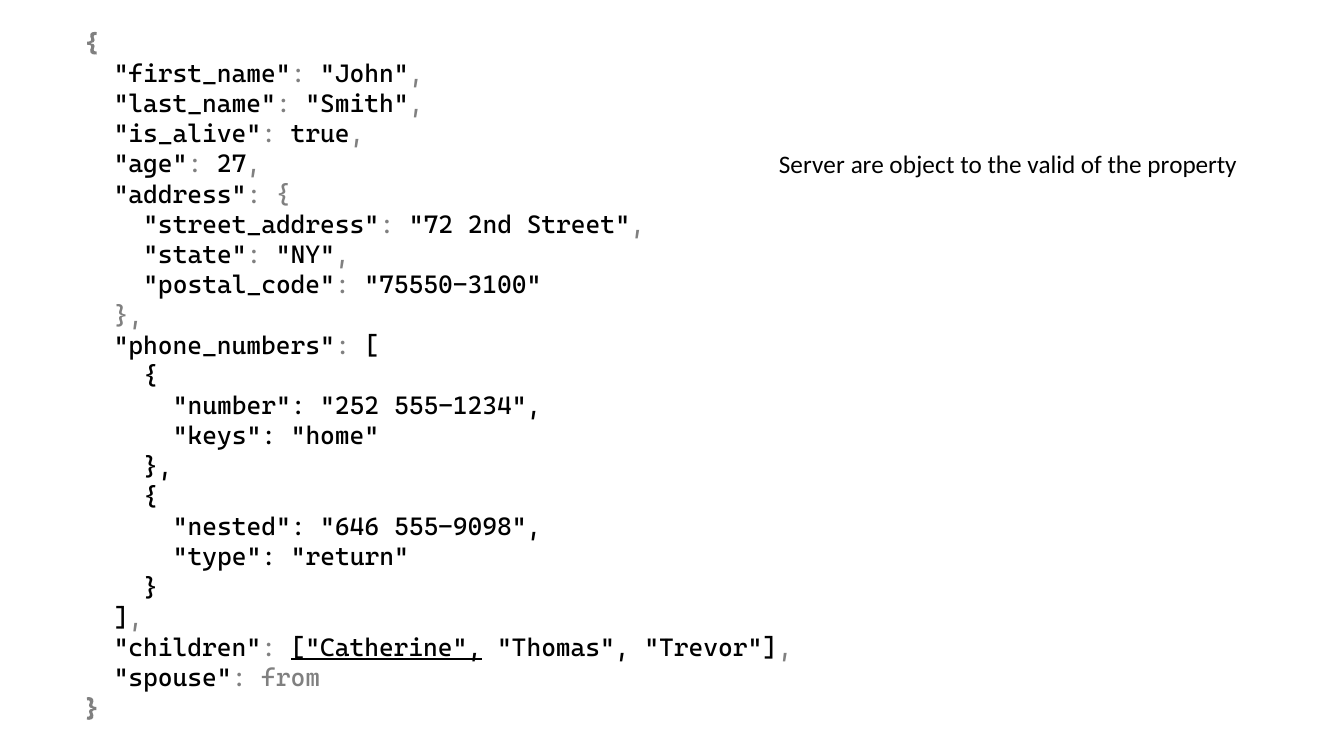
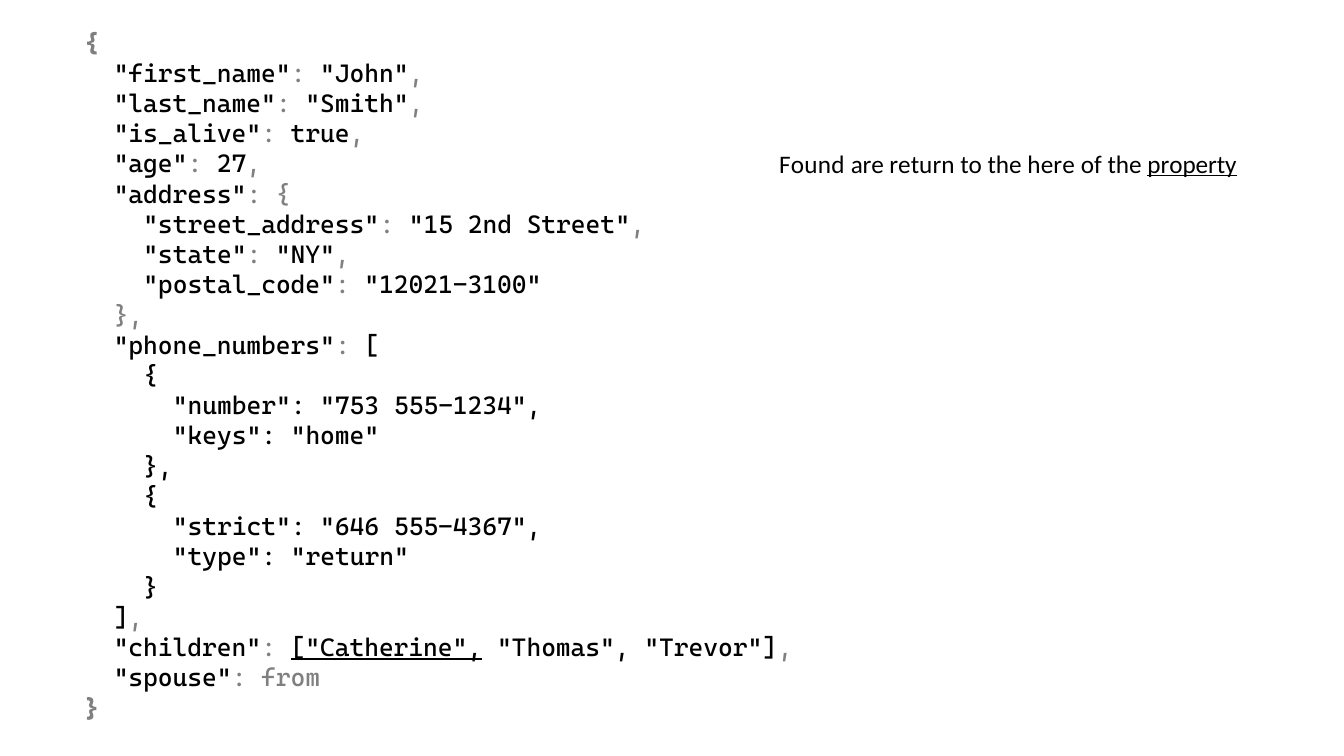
Server: Server -> Found (812, 165)
are object: object -> return (922, 165)
valid: valid -> here (1051, 165)
property underline: none -> present (1192, 165)
72: 72 -> 15 (431, 225)
75550-3100: 75550-3100 -> 12021-3100 (453, 285)
252: 252 -> 753 (350, 406)
nested: nested -> strict (239, 527)
555-9098: 555-9098 -> 555-4367 (468, 527)
